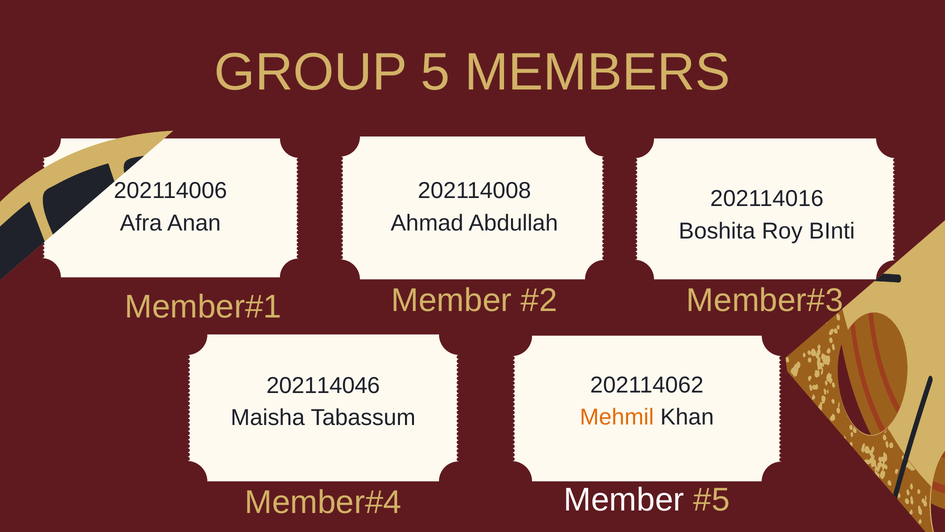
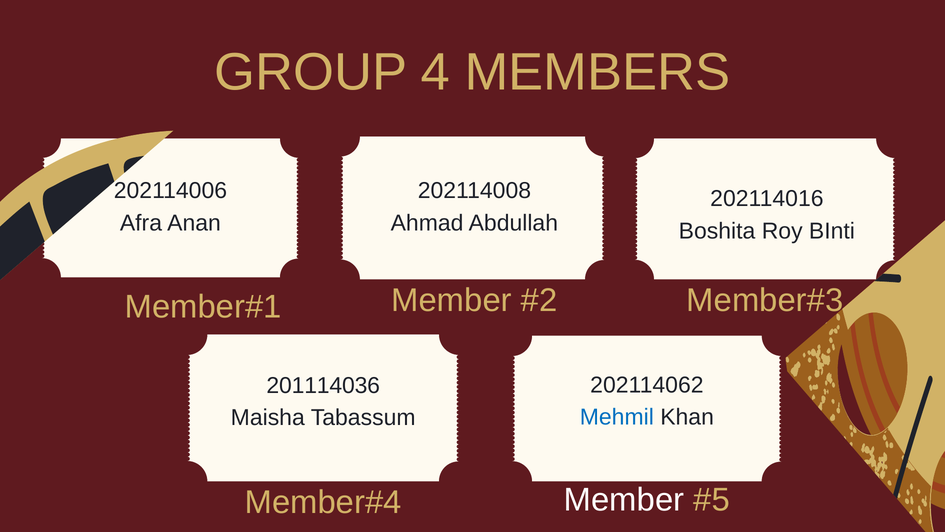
5: 5 -> 4 (435, 72)
202114046: 202114046 -> 201114036 (323, 385)
Mehmil colour: orange -> blue (617, 417)
